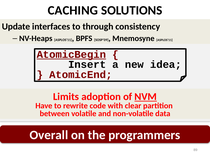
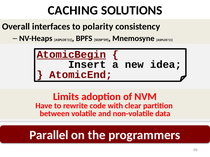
Update: Update -> Overall (16, 27)
through: through -> polarity (98, 27)
NVM underline: present -> none (146, 97)
Overall: Overall -> Parallel (49, 136)
